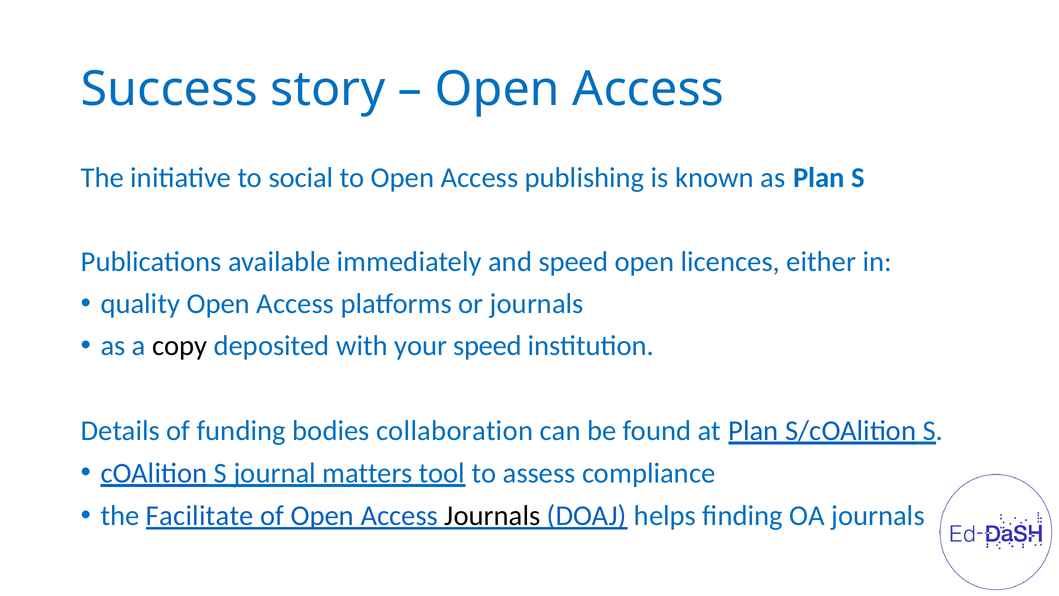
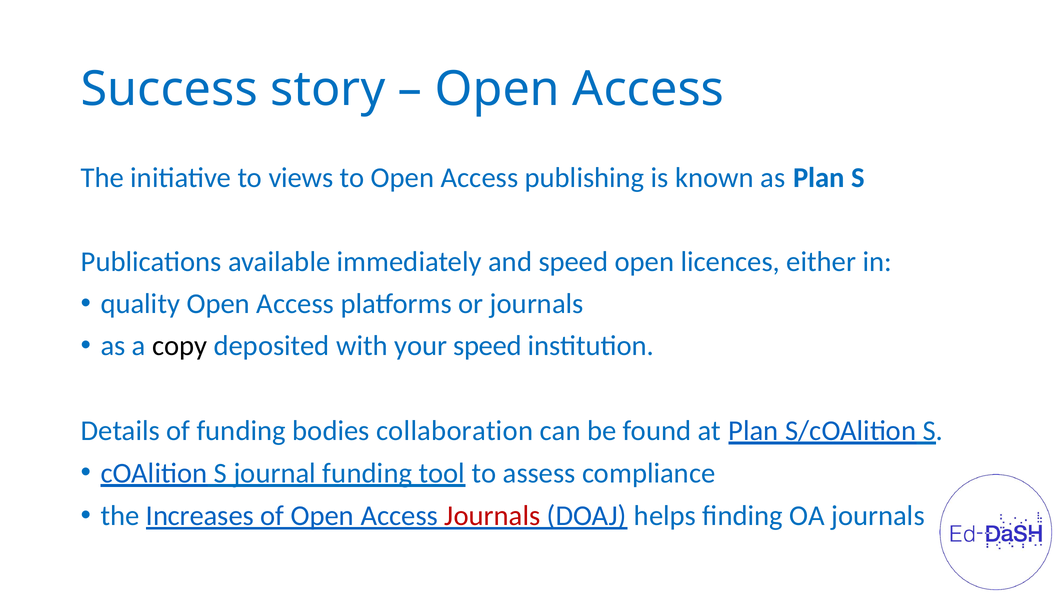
social: social -> views (301, 178)
journal matters: matters -> funding (367, 473)
Facilitate: Facilitate -> Increases (200, 516)
Journals colour: black -> red (492, 516)
